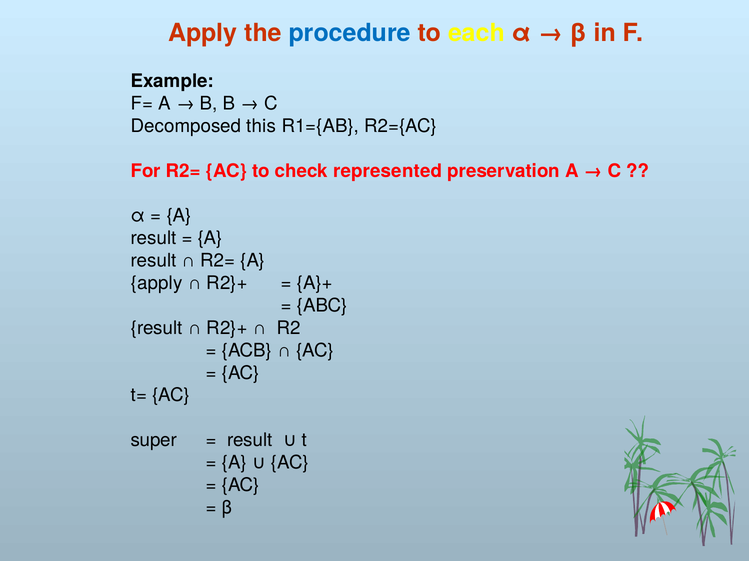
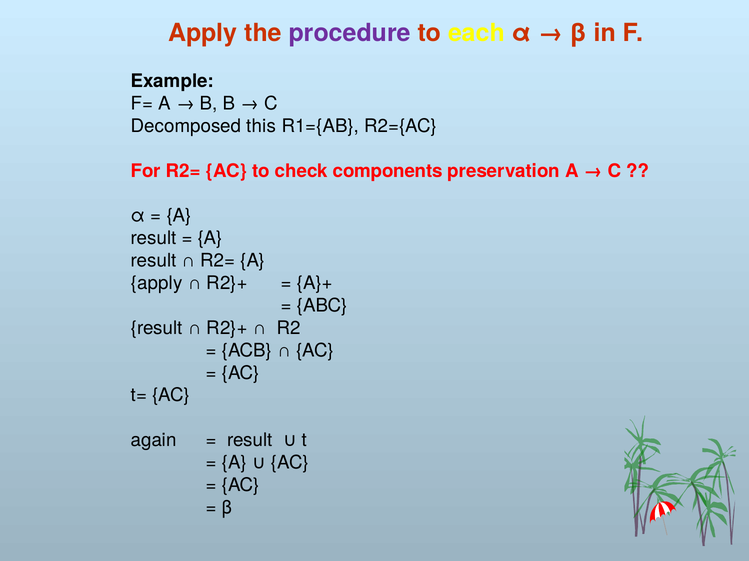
procedure colour: blue -> purple (350, 33)
represented: represented -> components (388, 171)
super: super -> again (154, 441)
